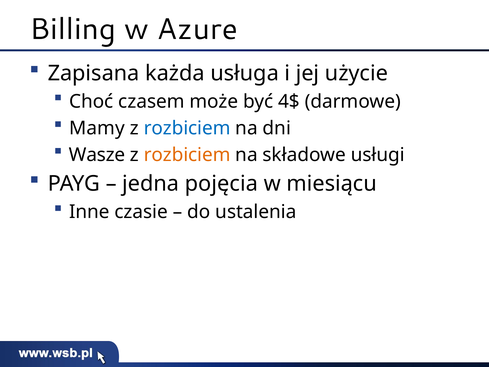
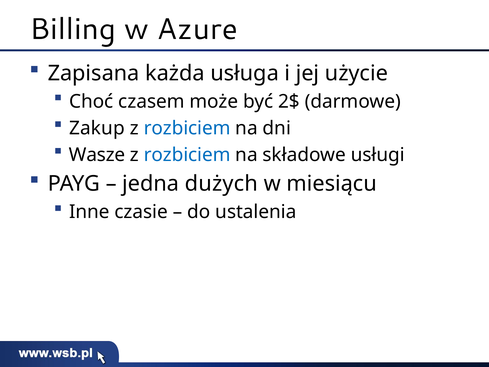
4$: 4$ -> 2$ (289, 101)
Mamy: Mamy -> Zakup (97, 128)
rozbiciem colour: orange -> blue (187, 155)
pojęcia: pojęcia -> dużych (221, 184)
